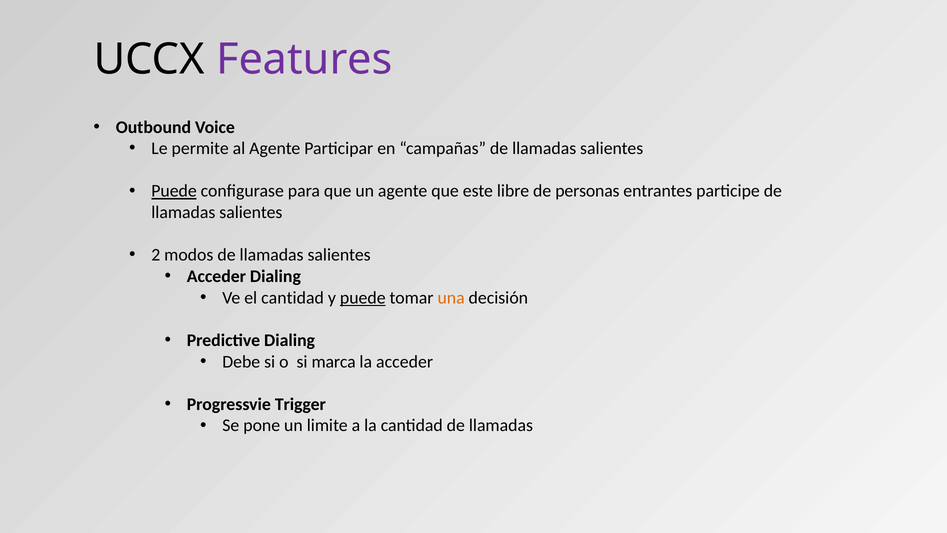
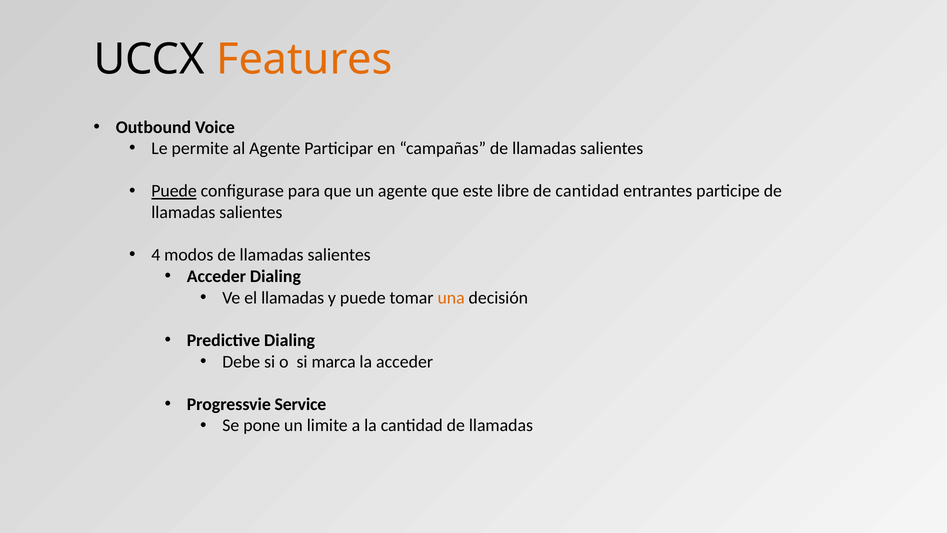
Features colour: purple -> orange (304, 60)
de personas: personas -> cantidad (587, 191)
2: 2 -> 4 (156, 255)
el cantidad: cantidad -> llamadas (293, 298)
puede underline: present -> none (363, 298)
Trigger: Trigger -> Service (300, 404)
